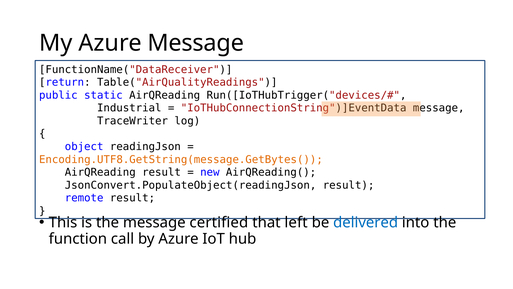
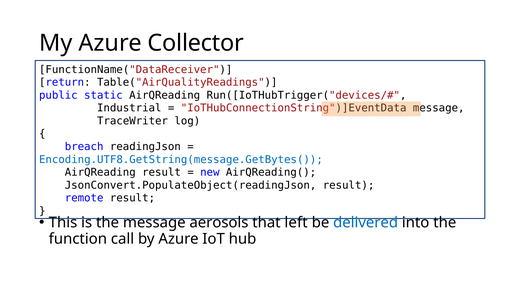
Azure Message: Message -> Collector (196, 43)
object: object -> breach (84, 146)
Encoding.UTF8.GetString(message.GetBytes( colour: orange -> blue (181, 159)
certified: certified -> aerosols (219, 222)
